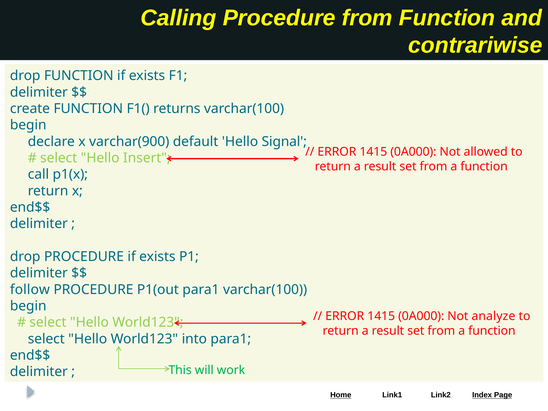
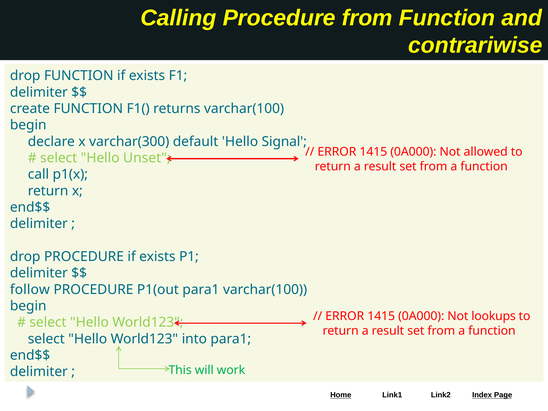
varchar(900: varchar(900 -> varchar(300 (129, 142)
Insert: Insert -> Unset (147, 158)
analyze: analyze -> lookups (494, 316)
